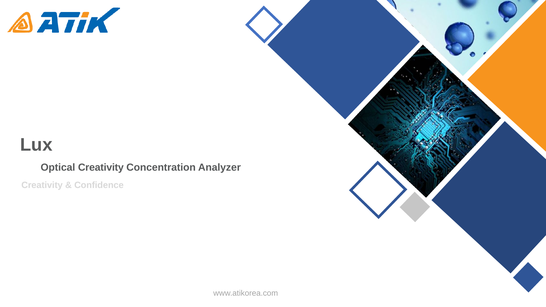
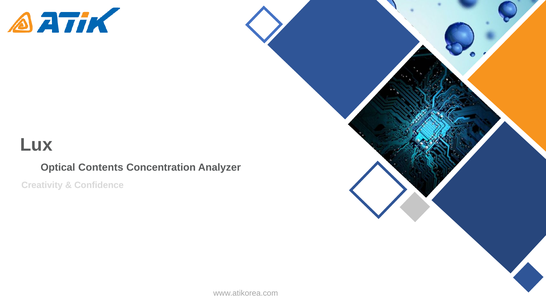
Optical Creativity: Creativity -> Contents (101, 168)
